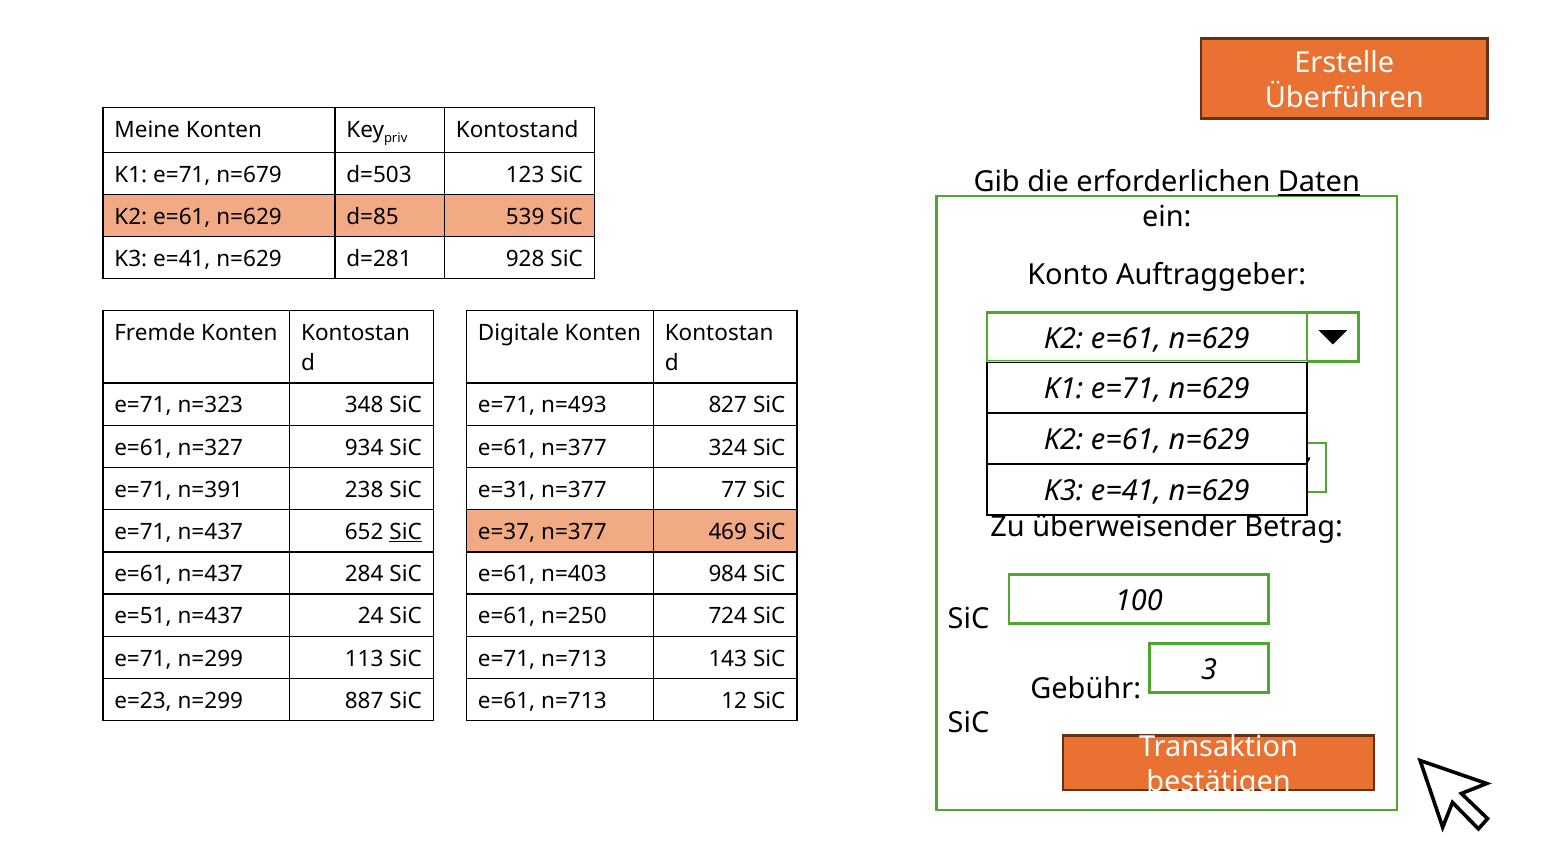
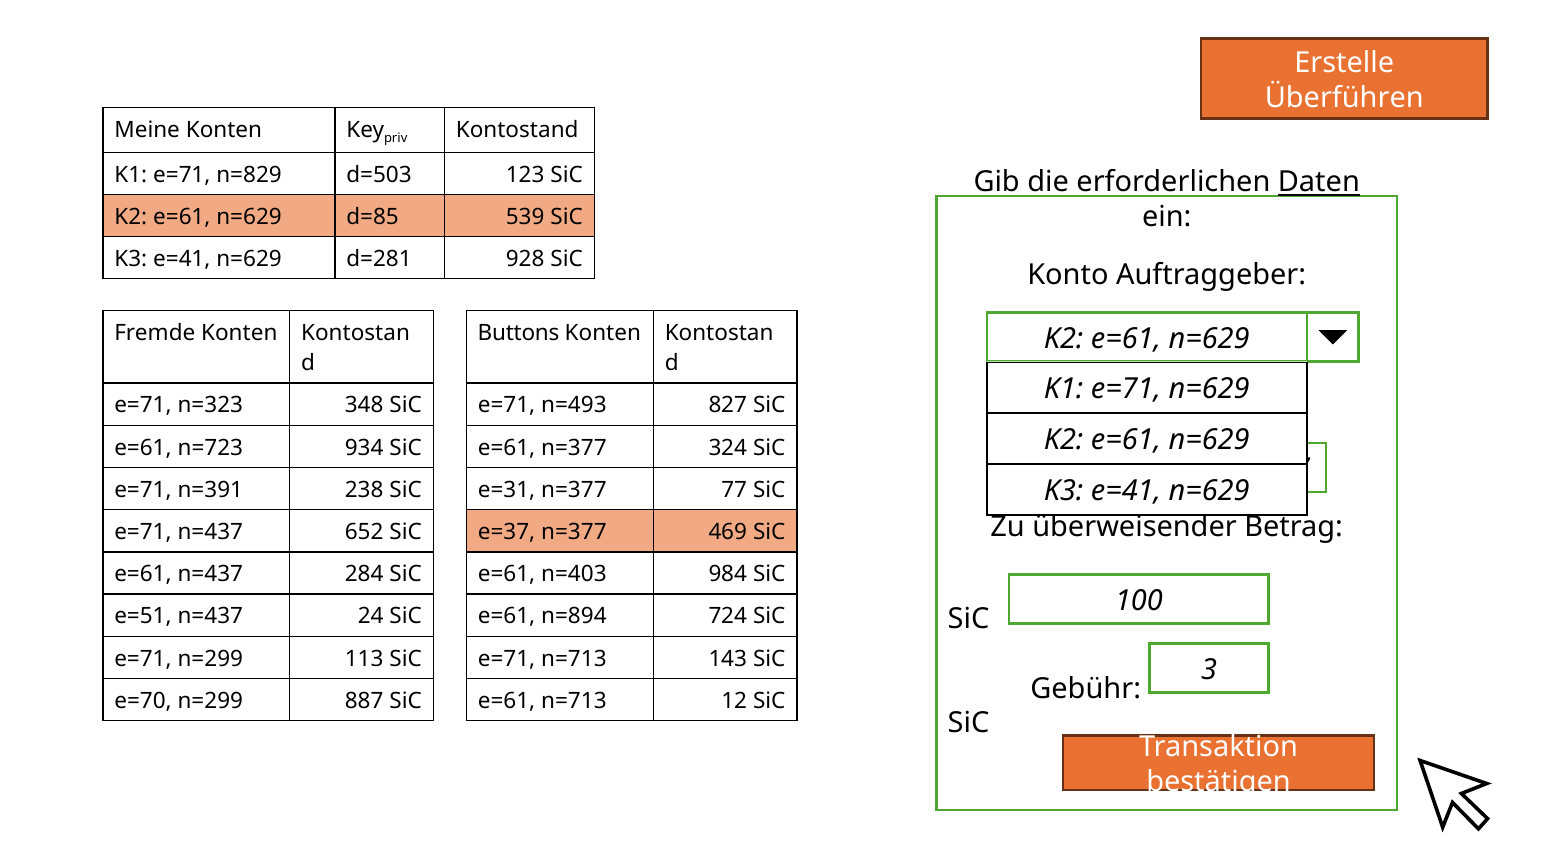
n=679: n=679 -> n=829 (249, 175)
Digitale: Digitale -> Buttons (519, 333)
n=327: n=327 -> n=723 (210, 448)
SiC underline: present -> none (406, 532)
n=250: n=250 -> n=894 (574, 617)
e=23: e=23 -> e=70 (143, 701)
